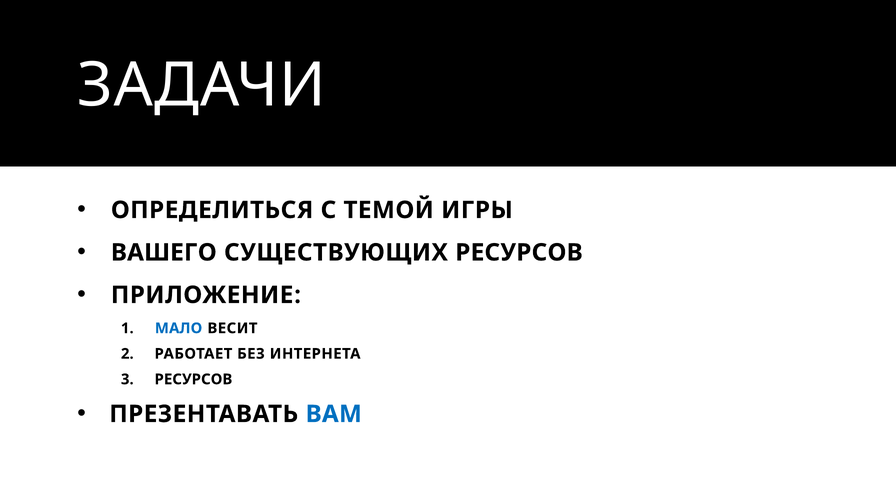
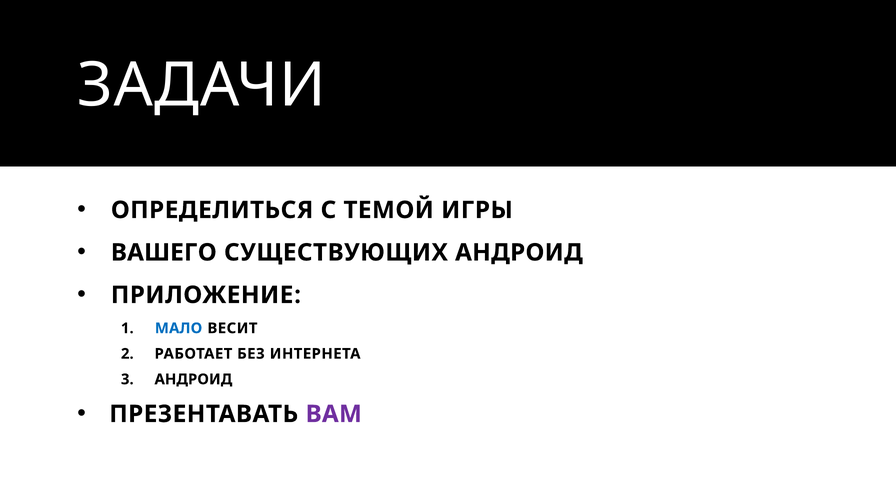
СУЩЕСТВУЮЩИХ РЕСУРСОВ: РЕСУРСОВ -> АНДРОИД (519, 253)
РЕСУРСОВ: РЕСУРСОВ -> АНДРОИД (193, 379)
ВАМ colour: blue -> purple (334, 414)
